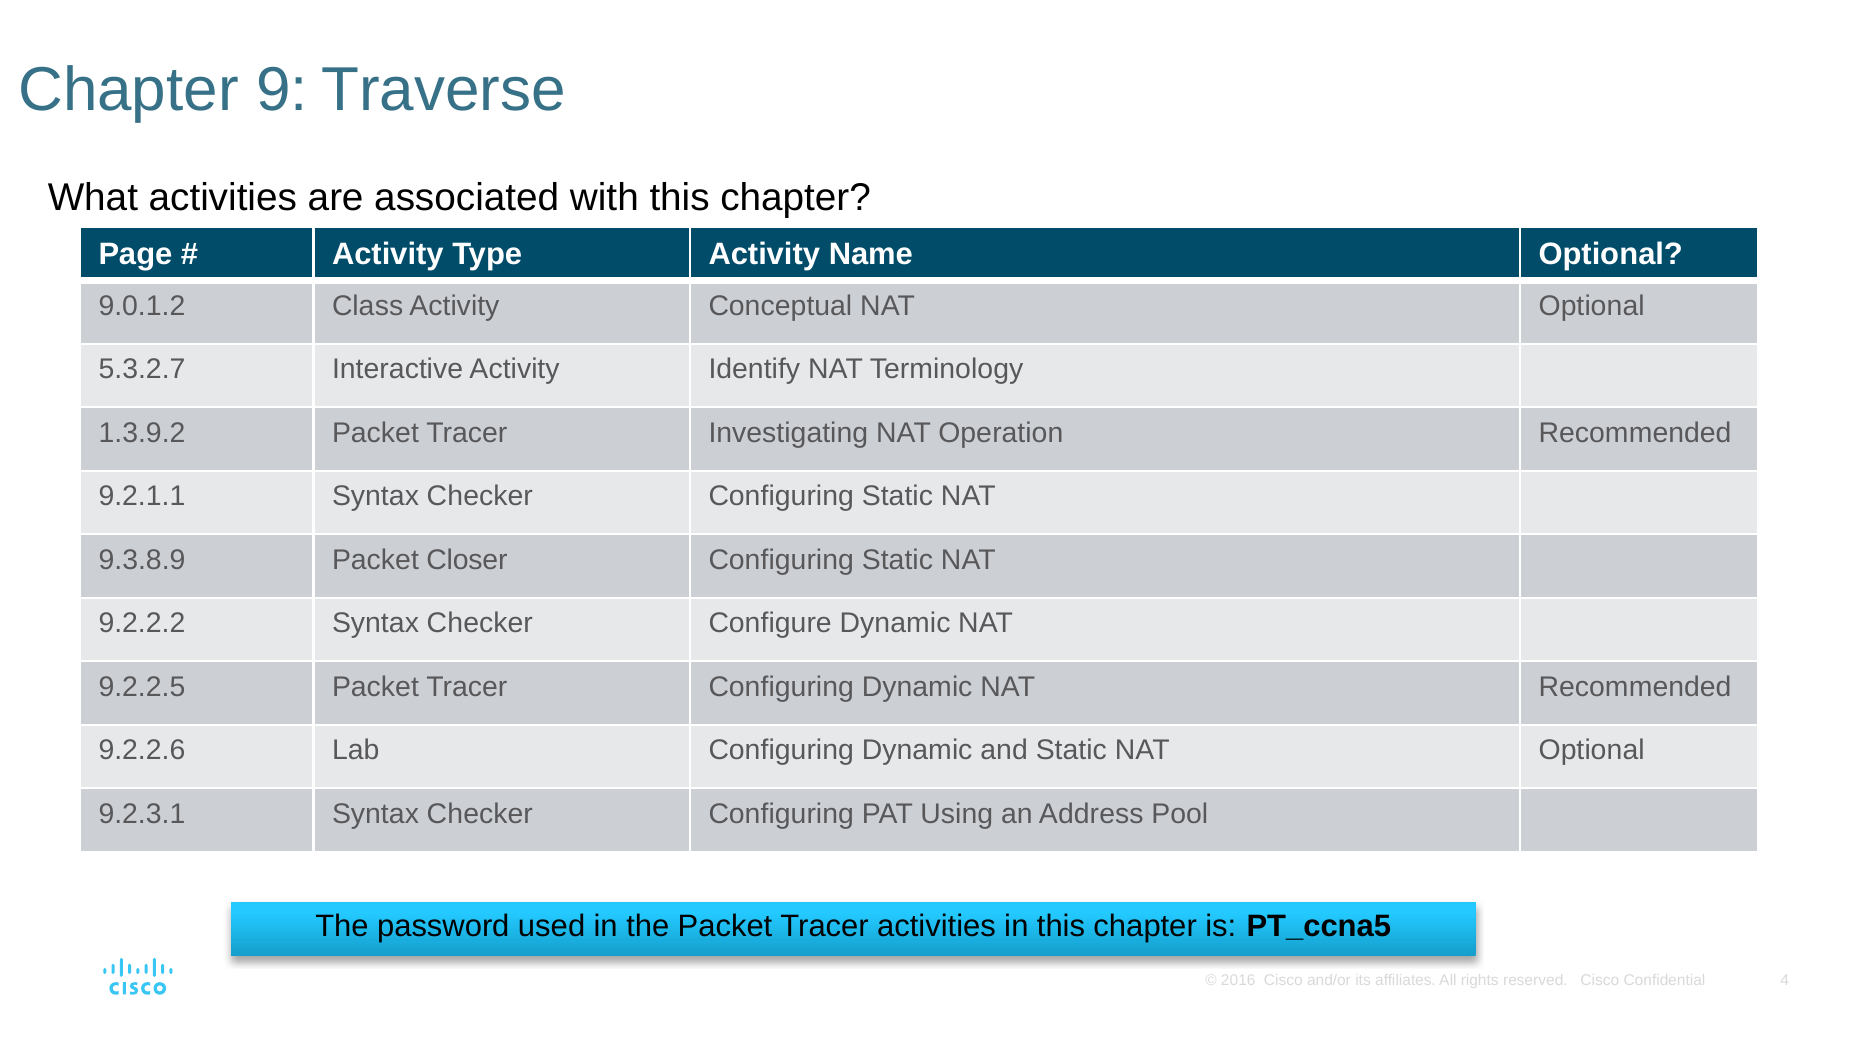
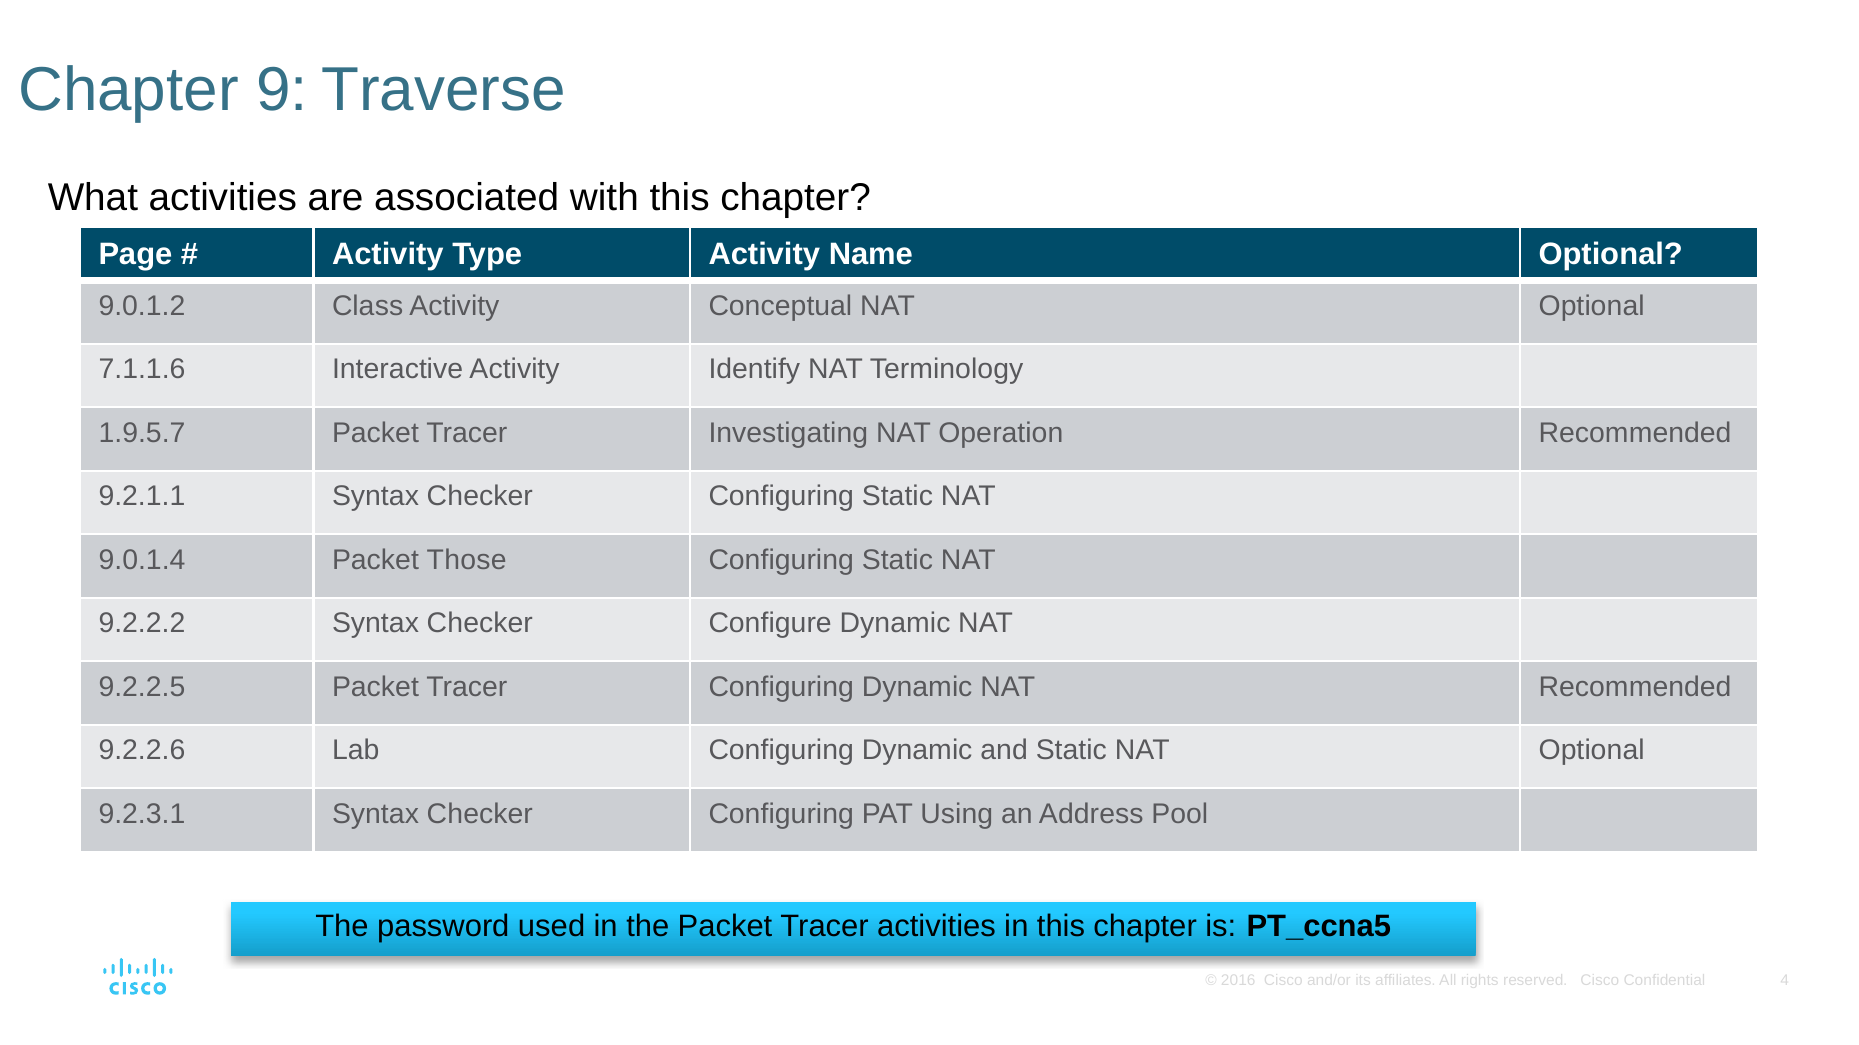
5.3.2.7: 5.3.2.7 -> 7.1.1.6 (142, 370)
1.3.9.2: 1.3.9.2 -> 1.9.5.7 (142, 433)
9.3.8.9: 9.3.8.9 -> 9.0.1.4 (142, 560)
Closer: Closer -> Those (467, 560)
